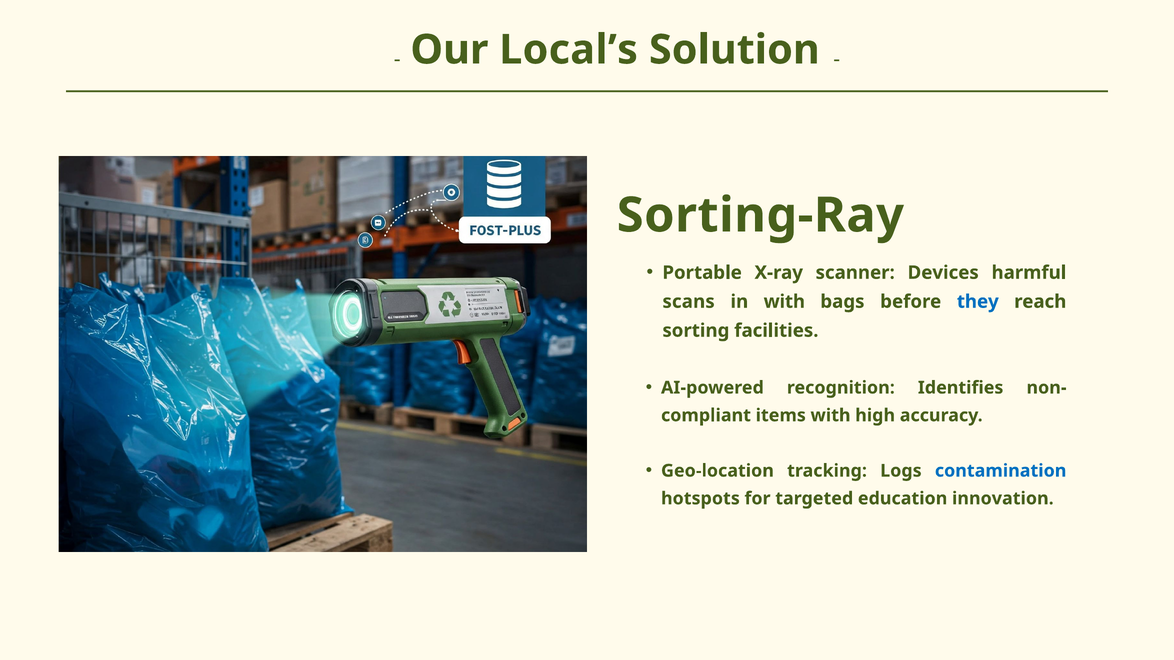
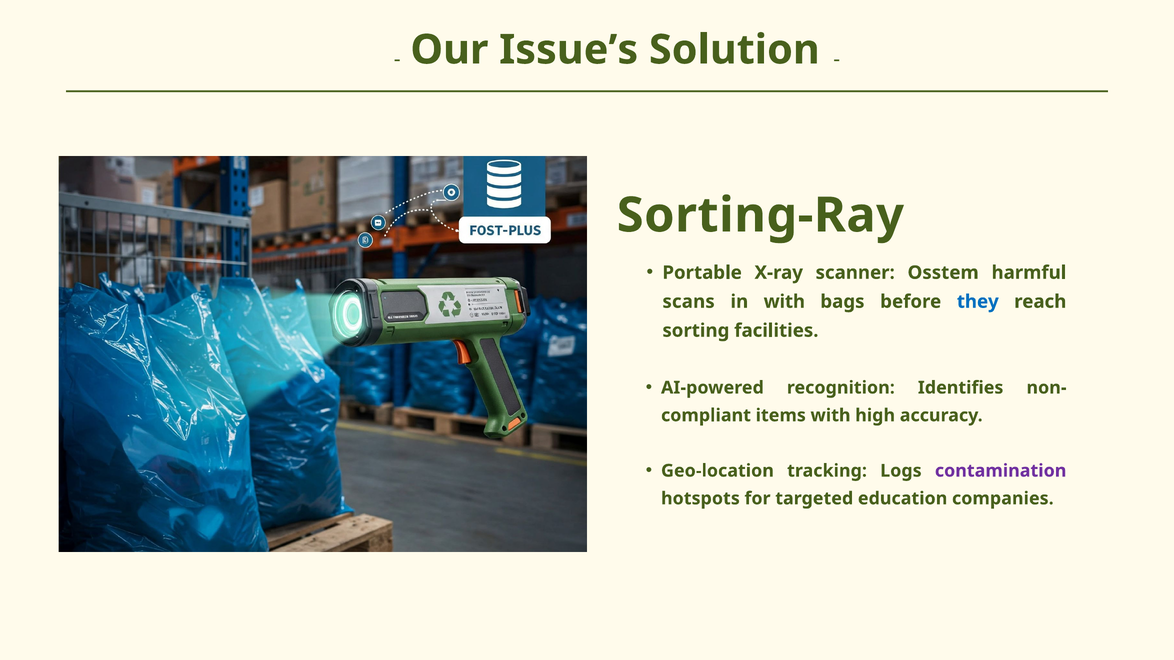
Local’s: Local’s -> Issue’s (569, 50)
Devices: Devices -> Osstem (943, 273)
contamination colour: blue -> purple (1001, 471)
innovation: innovation -> companies (1003, 499)
